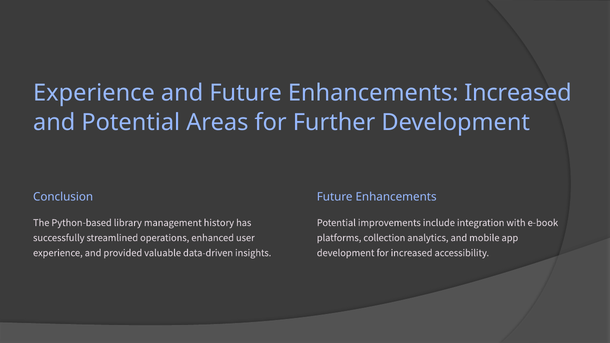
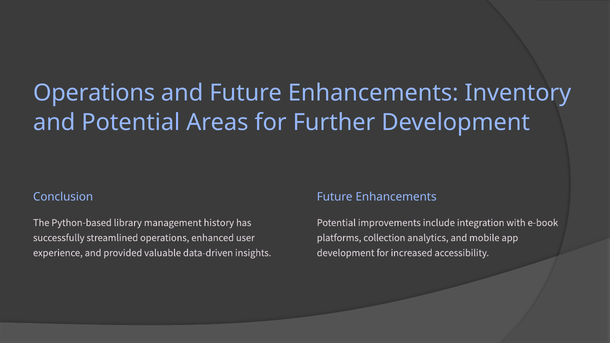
Experience: Experience -> Operations (94, 93)
Enhancements Increased: Increased -> Inventory (518, 93)
